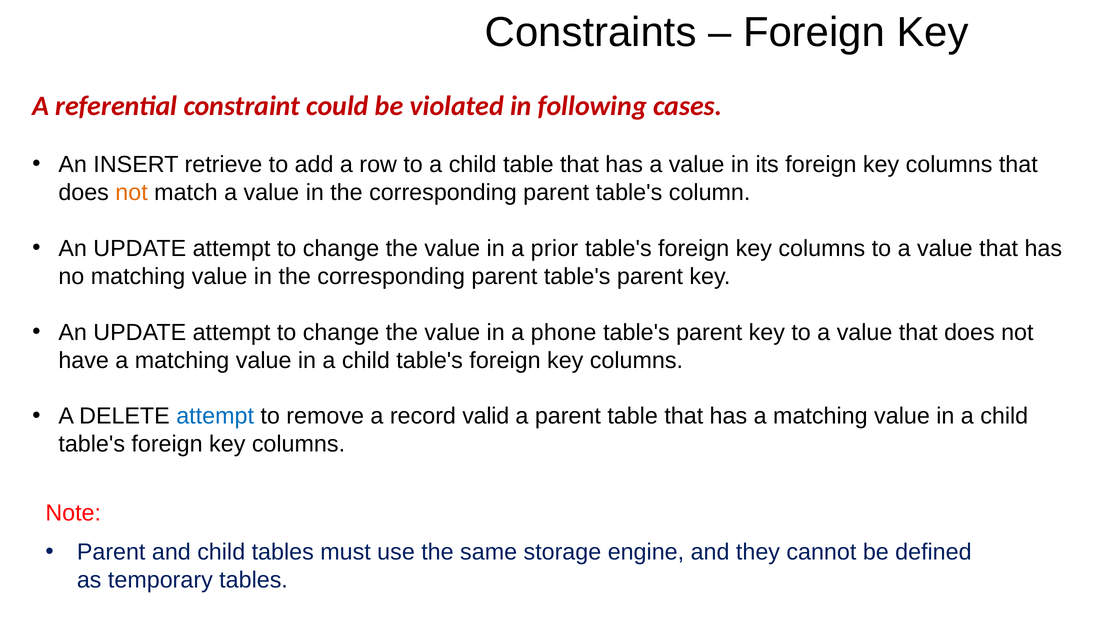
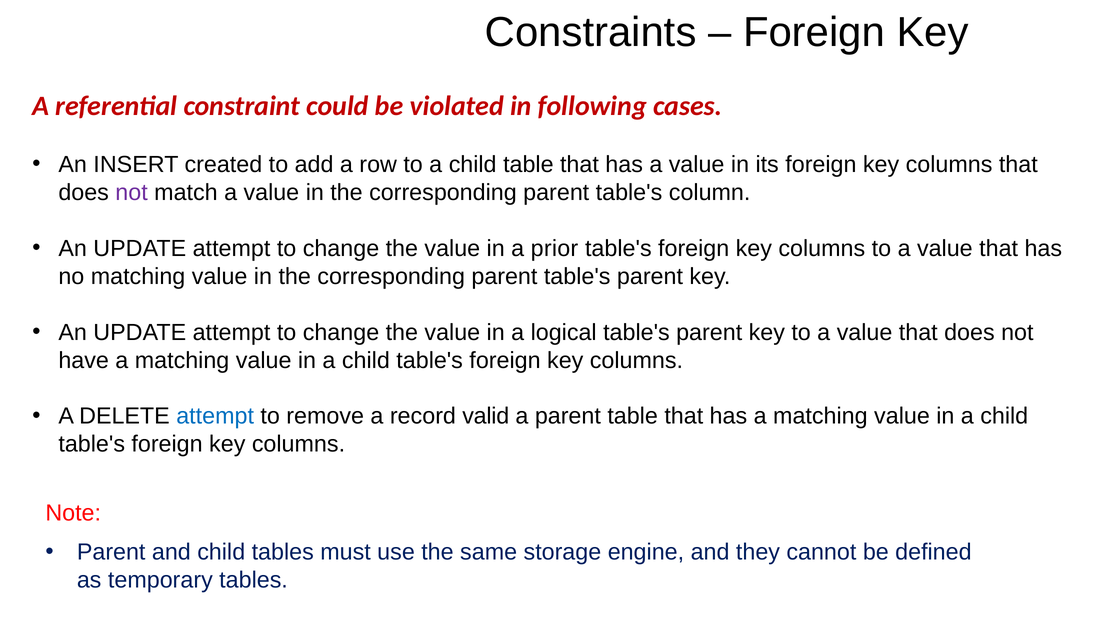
retrieve: retrieve -> created (223, 164)
not colour: orange -> purple (132, 192)
phone: phone -> logical (564, 332)
